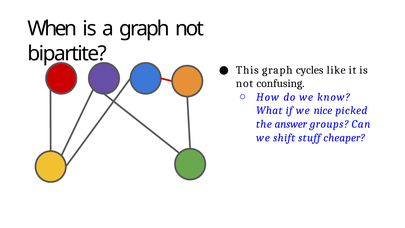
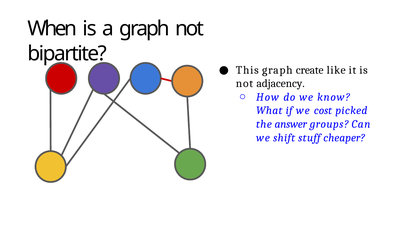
cycles: cycles -> create (310, 70)
confusing: confusing -> adjacency (281, 83)
nice: nice -> cost (323, 110)
